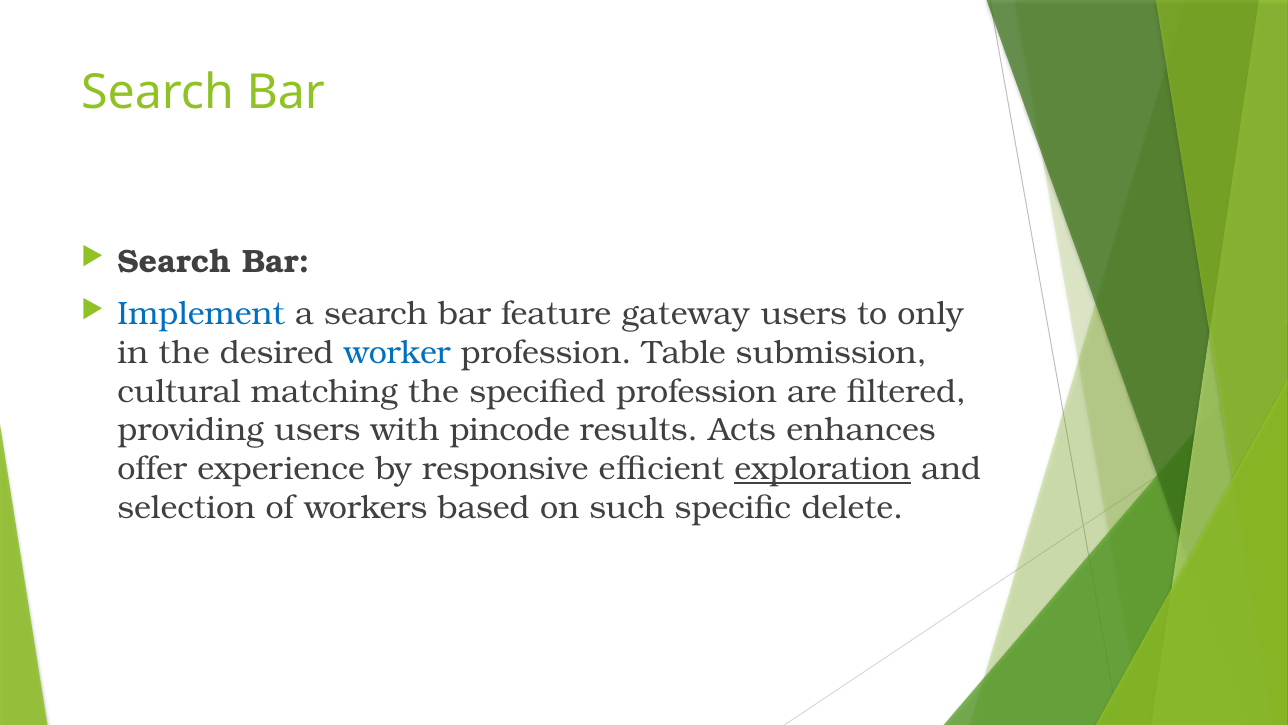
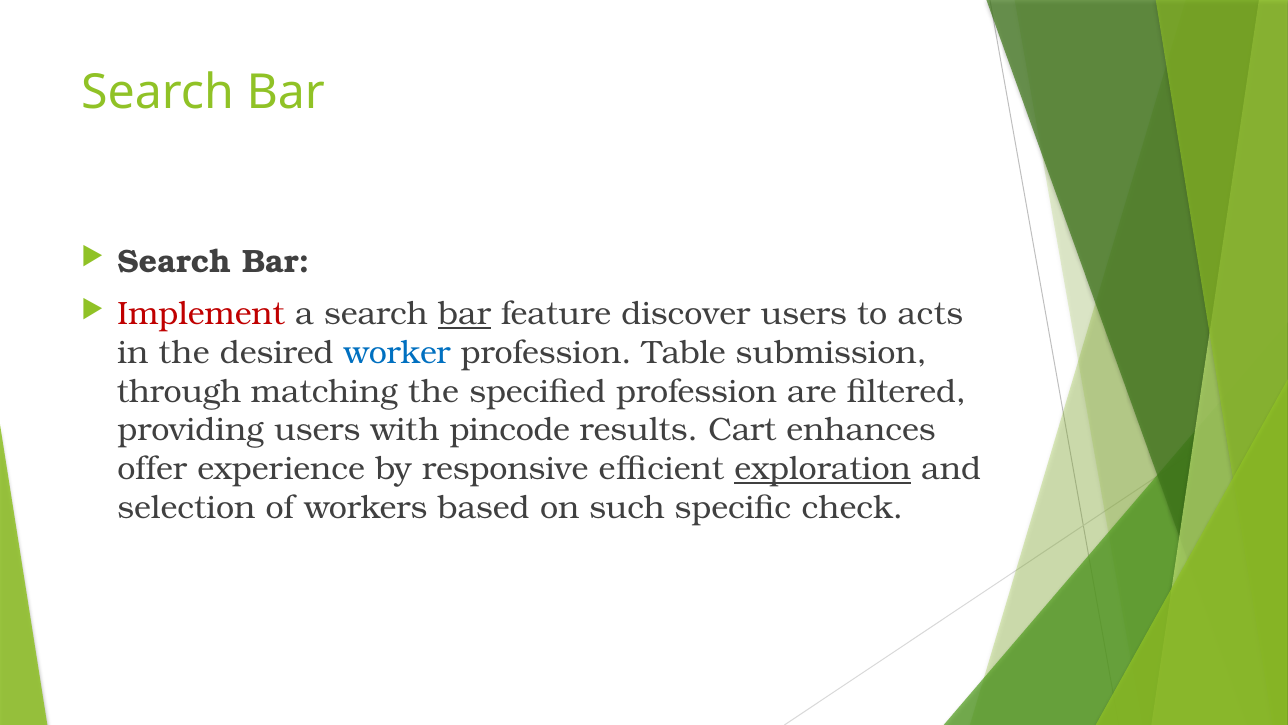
Implement colour: blue -> red (201, 314)
bar underline: none -> present (465, 314)
gateway: gateway -> discover (686, 314)
only: only -> acts (930, 314)
cultural: cultural -> through (179, 391)
Acts: Acts -> Cart (742, 430)
delete: delete -> check (852, 507)
